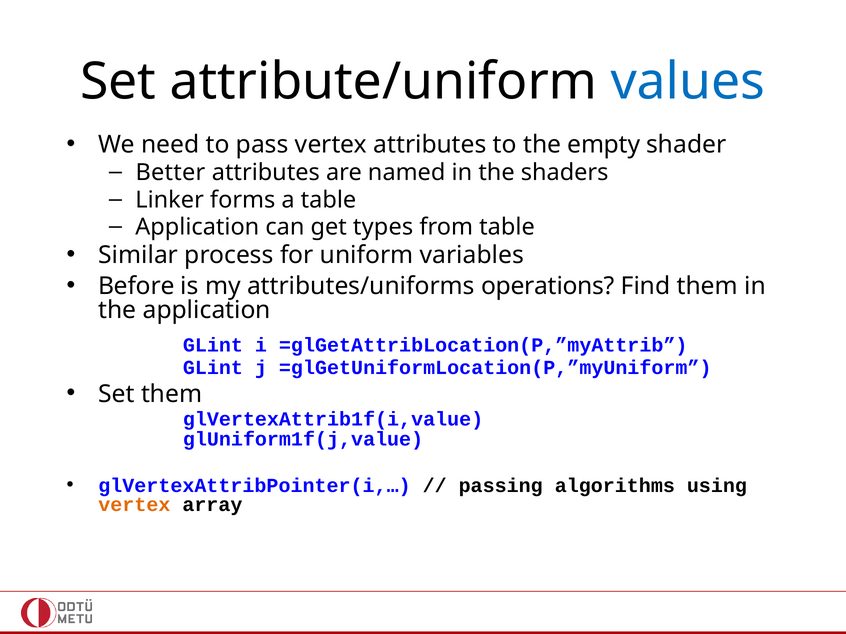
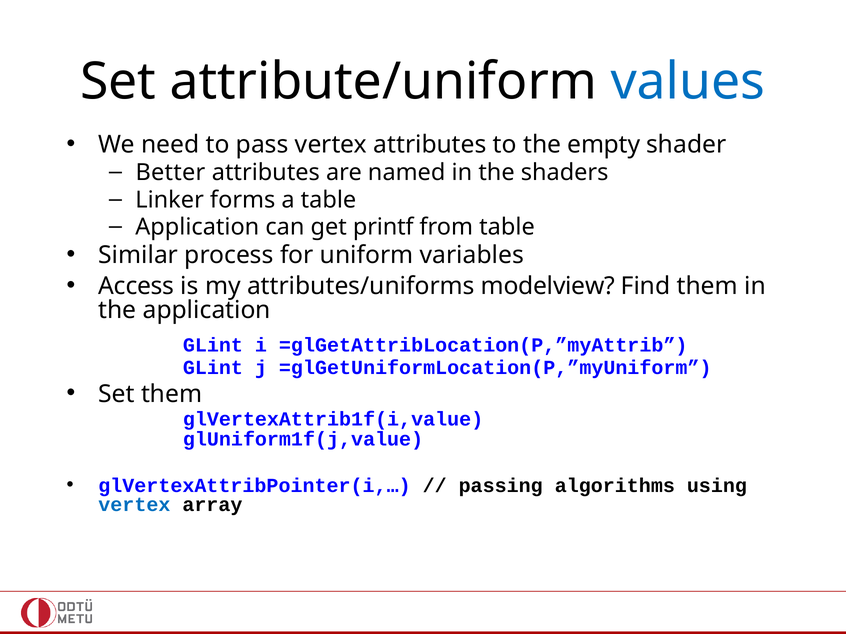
types: types -> printf (383, 227)
Before: Before -> Access (136, 287)
operations: operations -> modelview (548, 287)
vertex colour: orange -> blue (134, 505)
